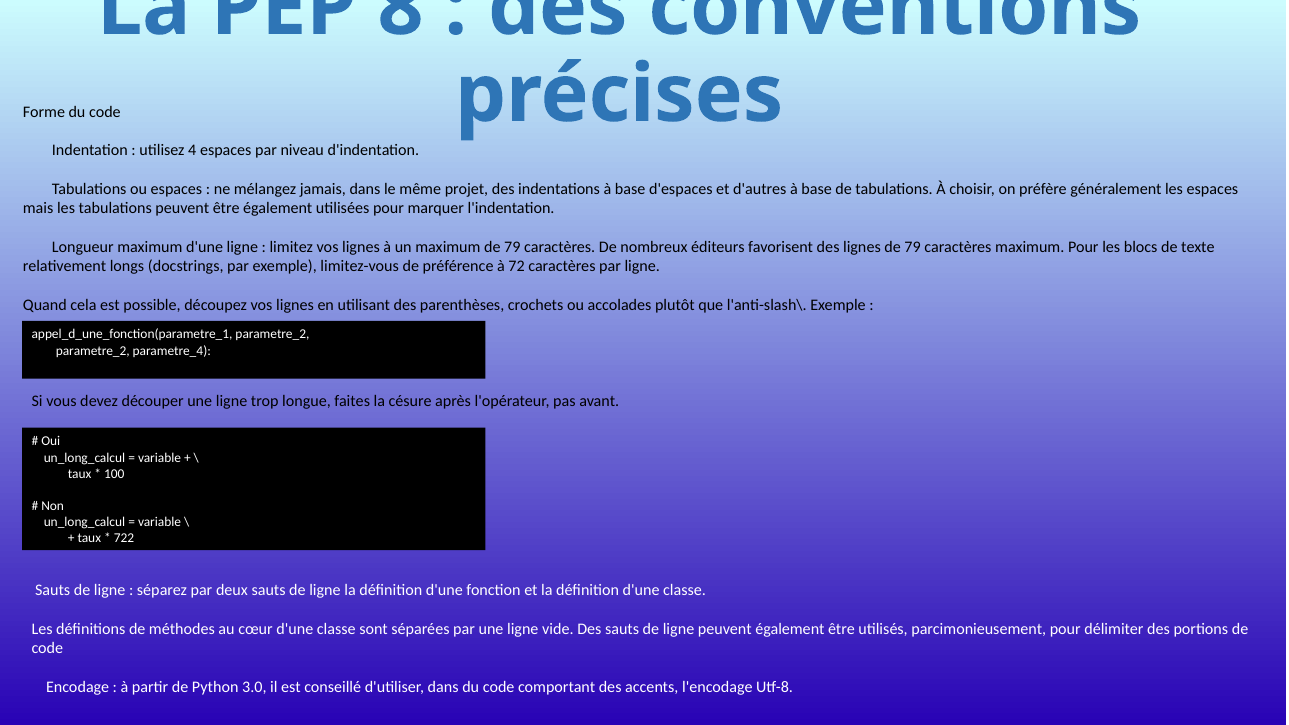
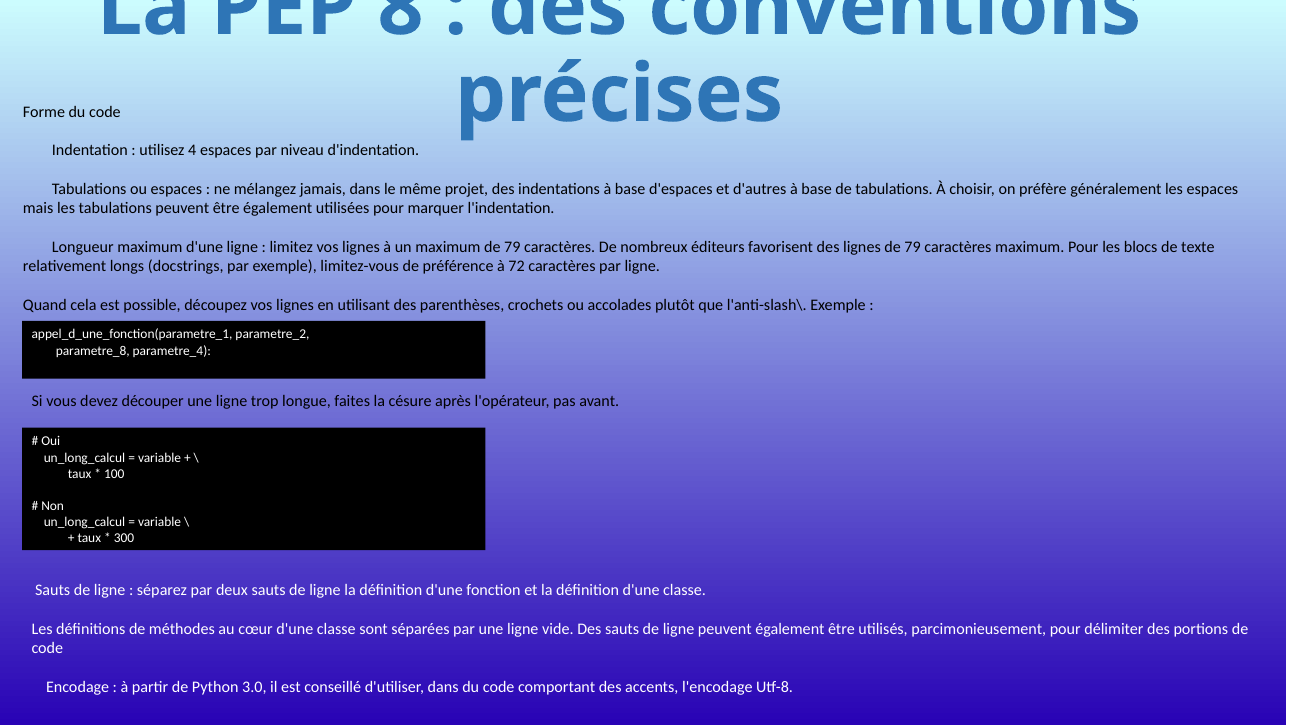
parametre_2: parametre_2 -> parametre_8 (93, 351)
722: 722 -> 300 (124, 538)
